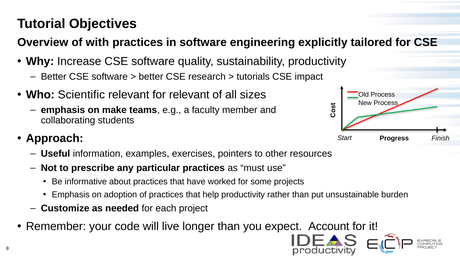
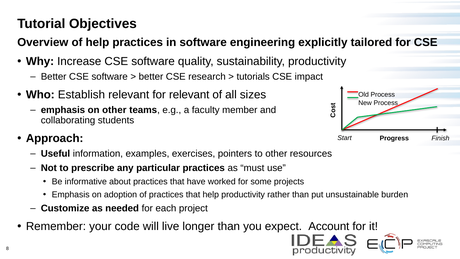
of with: with -> help (97, 42)
Scientific: Scientific -> Establish (81, 95)
on make: make -> other (114, 110)
